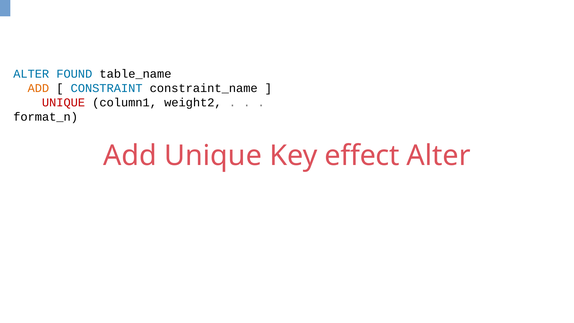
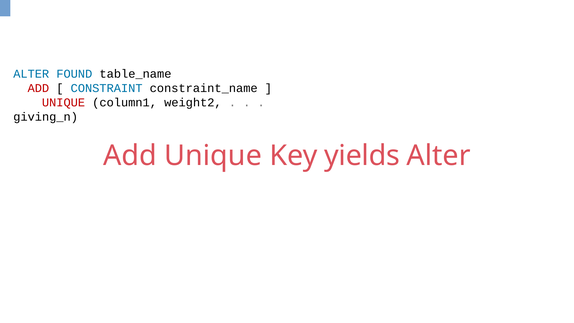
ADD colour: orange -> red (38, 88)
format_n: format_n -> giving_n (46, 117)
effect: effect -> yields (362, 156)
